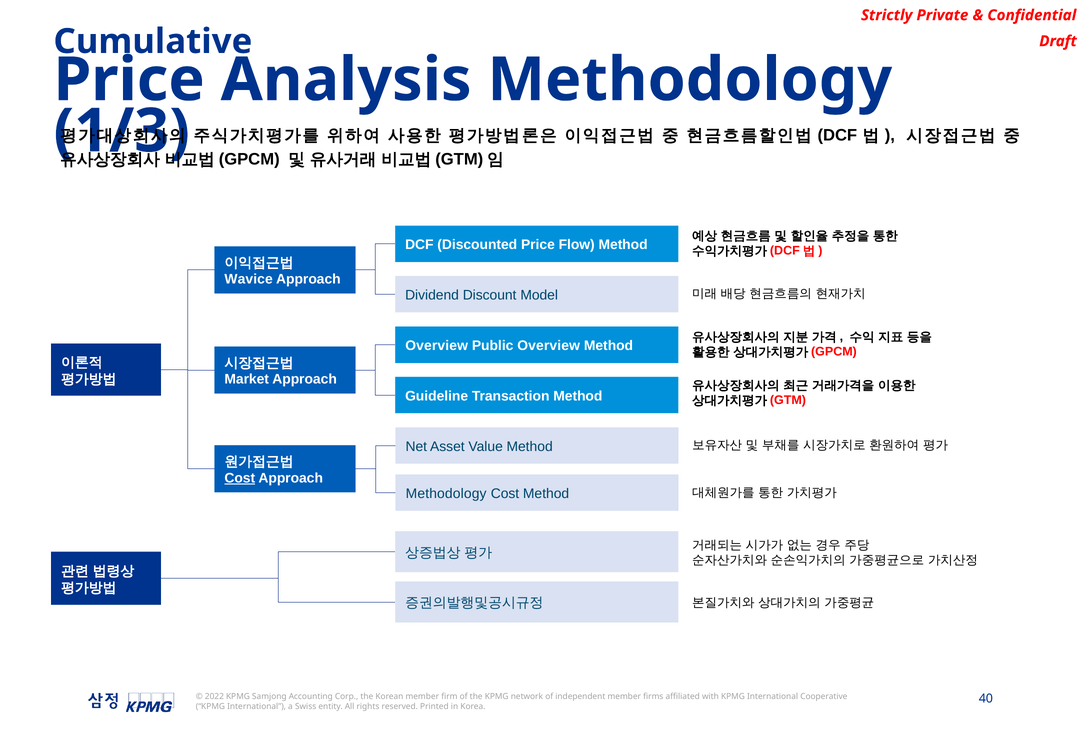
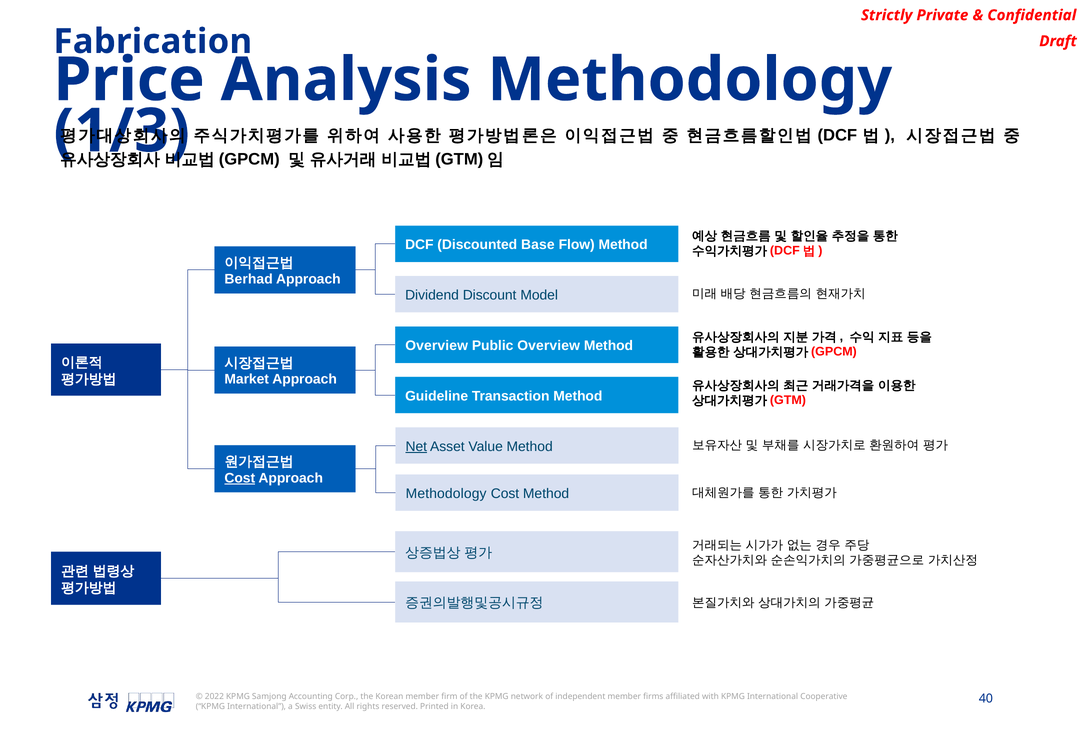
Cumulative: Cumulative -> Fabrication (153, 42)
Discounted Price: Price -> Base (538, 245)
Wavice: Wavice -> Berhad (249, 279)
Net underline: none -> present (416, 446)
